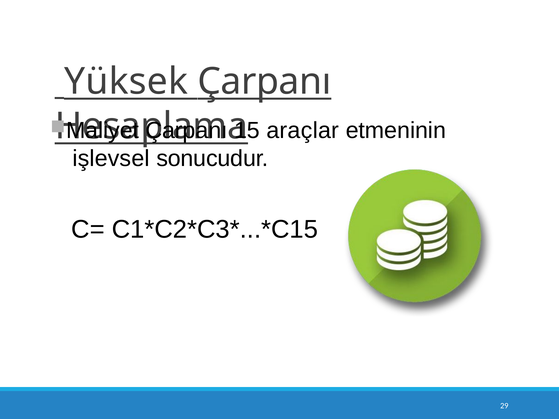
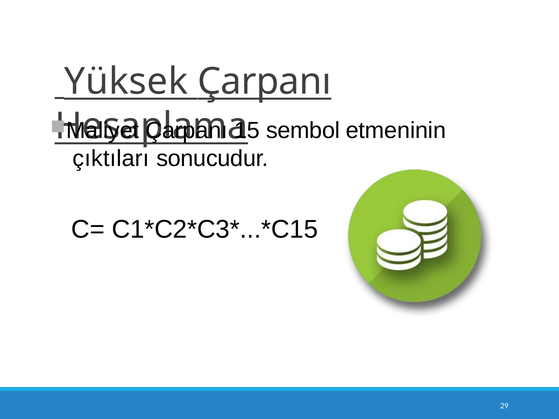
araçlar: araçlar -> sembol (303, 131)
işlevsel: işlevsel -> çıktıları (111, 159)
